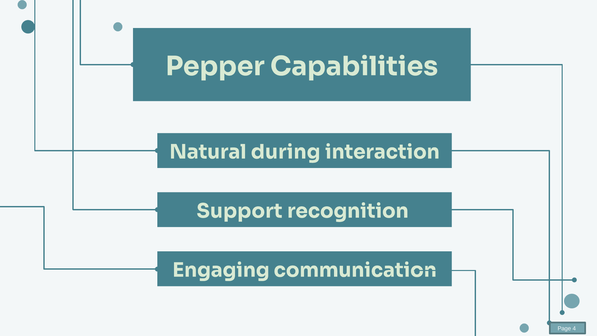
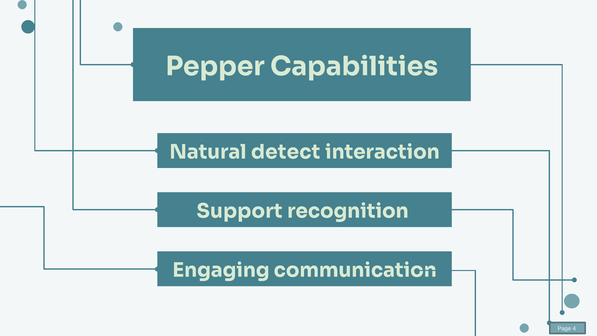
during: during -> detect (286, 152)
